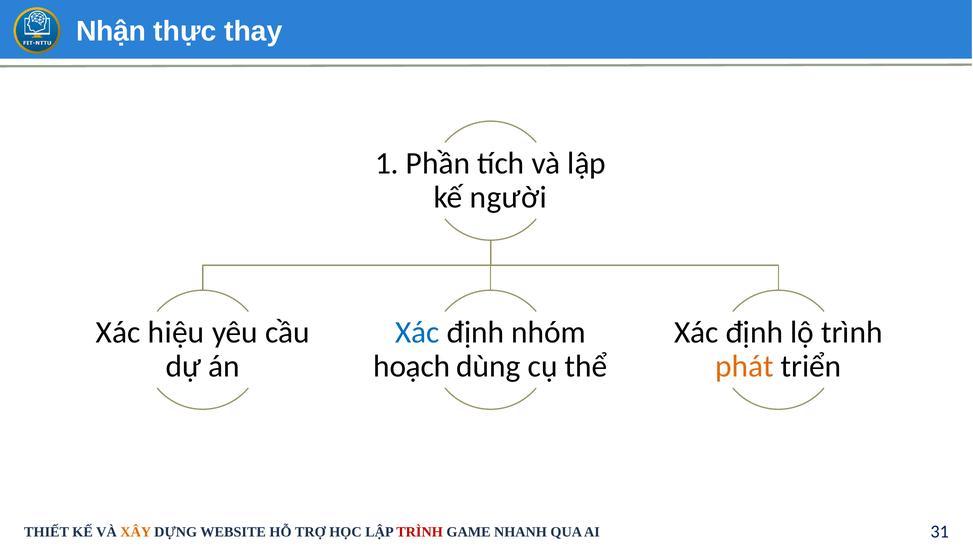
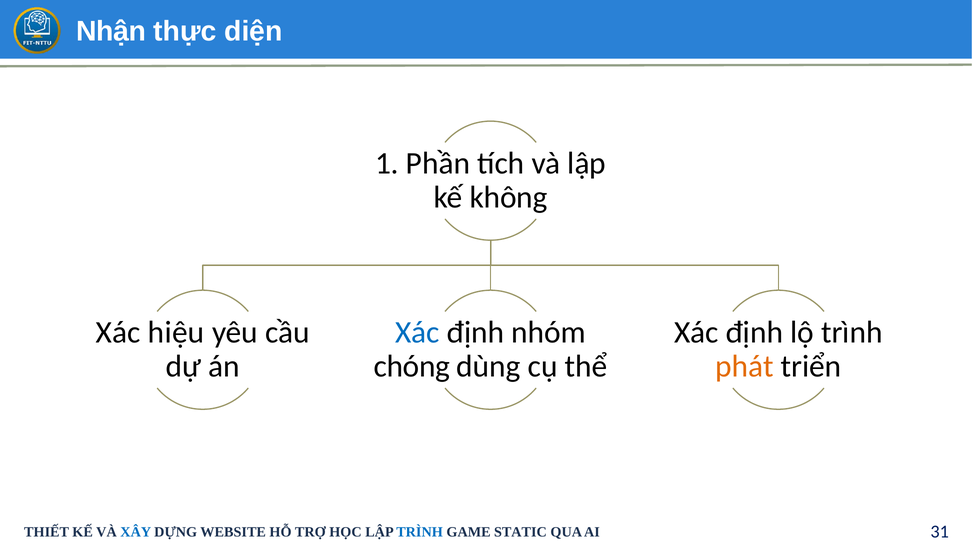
thay: thay -> diện (253, 31)
người: người -> không (509, 197)
hoạch: hoạch -> chóng (412, 366)
XÂY colour: orange -> blue (136, 531)
TRÌNH colour: red -> blue (420, 531)
NHANH: NHANH -> STATIC (520, 531)
